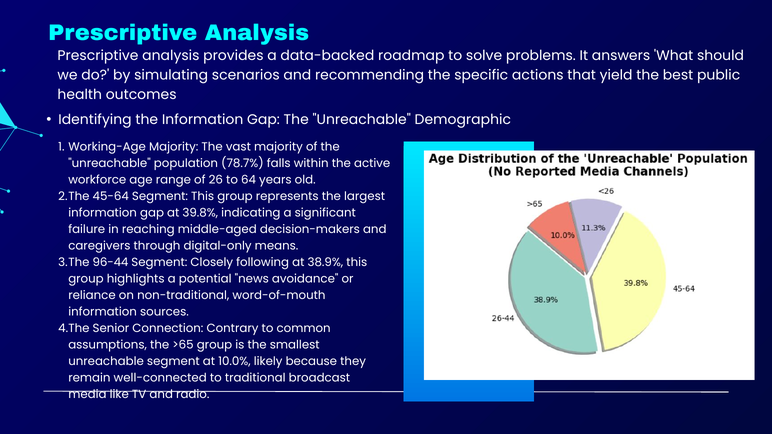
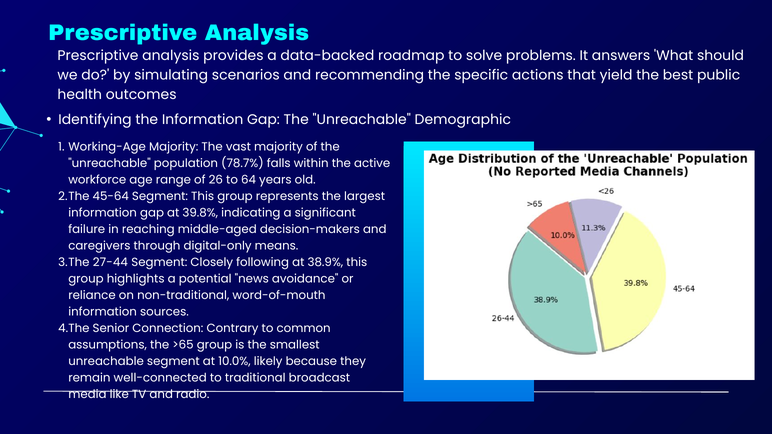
96-44: 96-44 -> 27-44 (110, 262)
